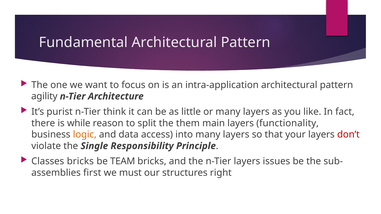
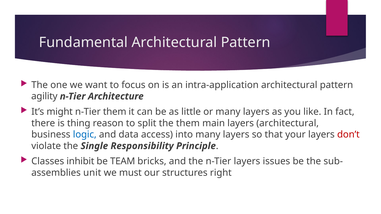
purist: purist -> might (60, 112)
n-Tier think: think -> them (115, 112)
while: while -> thing (79, 123)
layers functionality: functionality -> architectural (288, 123)
logic colour: orange -> blue (85, 135)
Classes bricks: bricks -> inhibit (80, 162)
first: first -> unit (92, 173)
